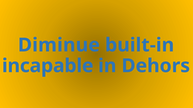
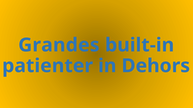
Diminue: Diminue -> Grandes (59, 45)
incapable: incapable -> patienter (48, 66)
